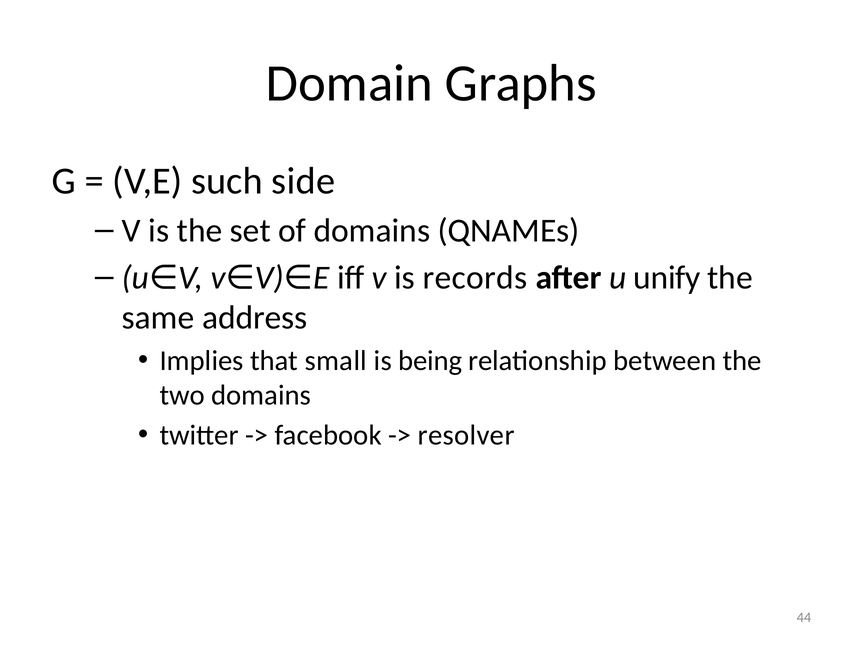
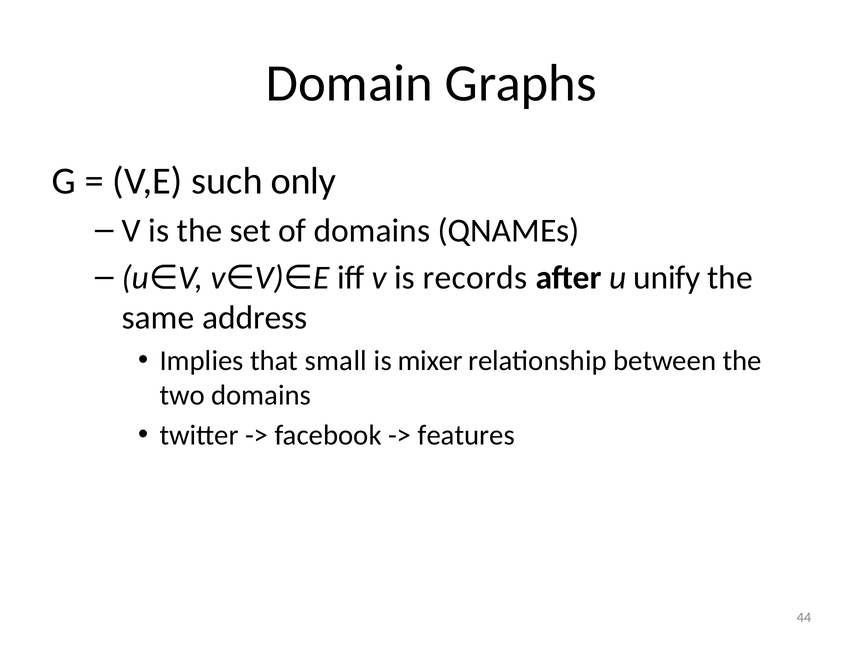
side: side -> only (304, 181)
being: being -> mixer (430, 361)
resolver: resolver -> features (466, 436)
